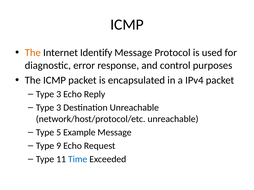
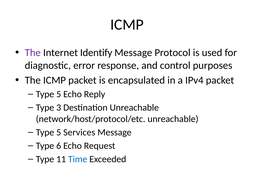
The colour: orange -> purple (33, 53)
3: 3 -> 5 (59, 94)
Example: Example -> Services (79, 133)
9: 9 -> 6 (59, 146)
